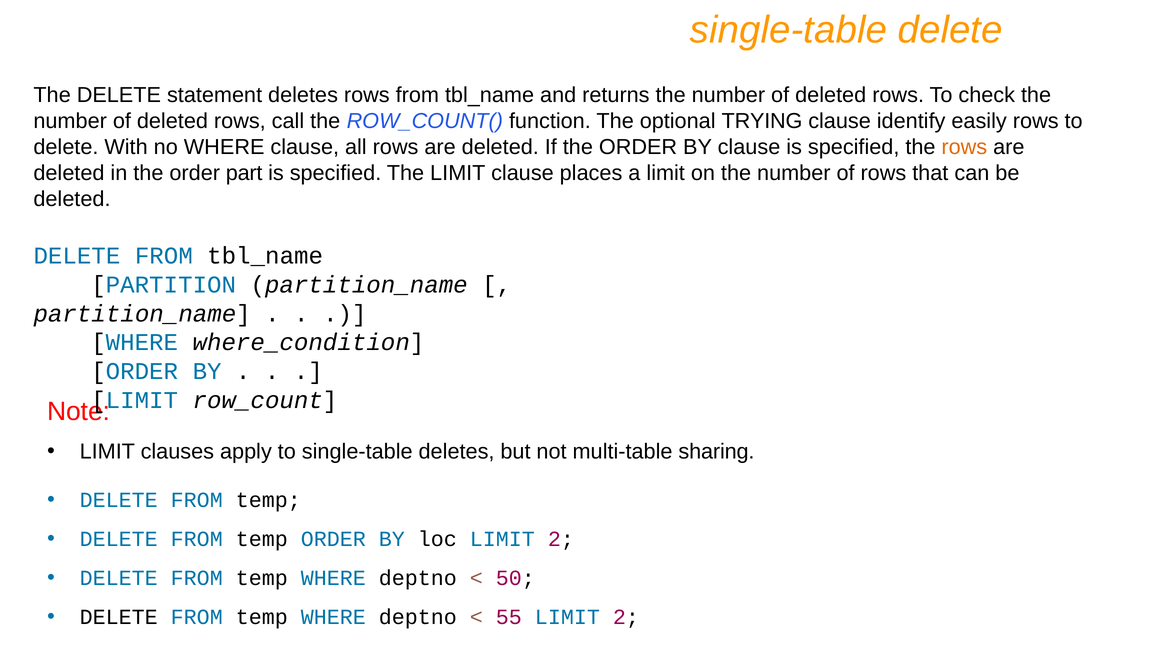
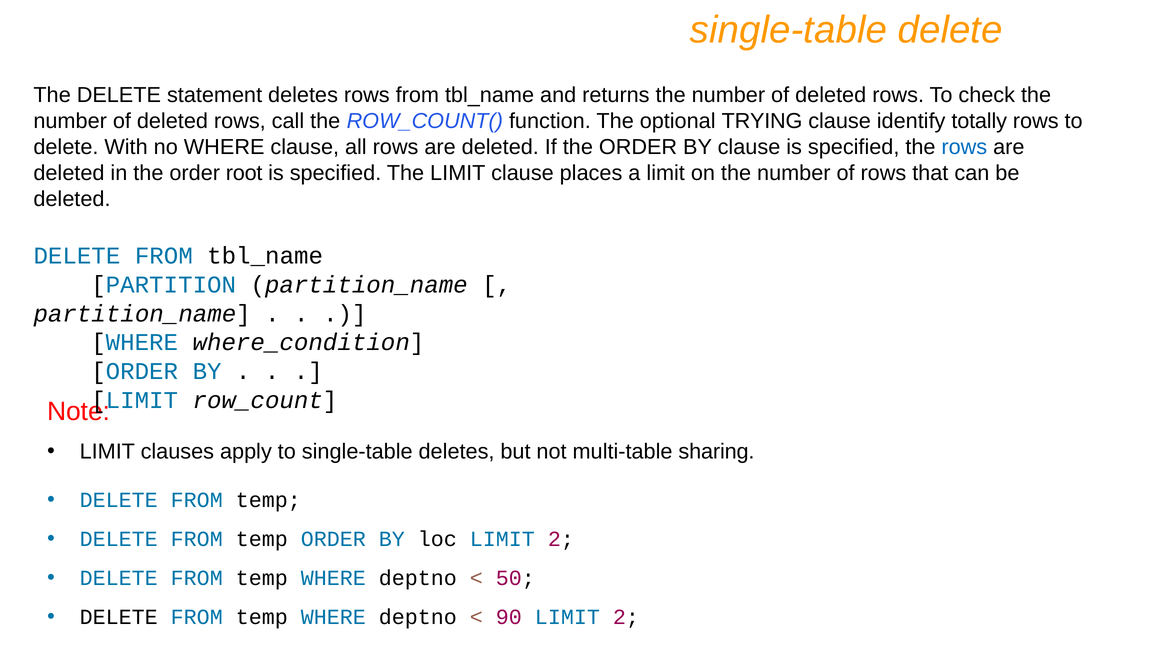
easily: easily -> totally (979, 121)
rows colour: orange -> blue (964, 147)
part: part -> root (244, 173)
55: 55 -> 90 (509, 617)
